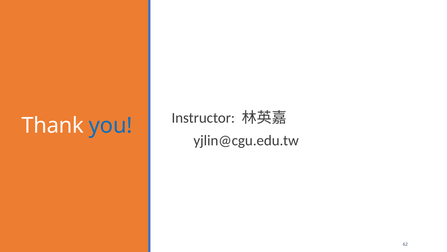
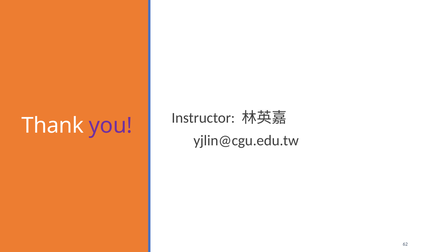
you colour: blue -> purple (111, 125)
